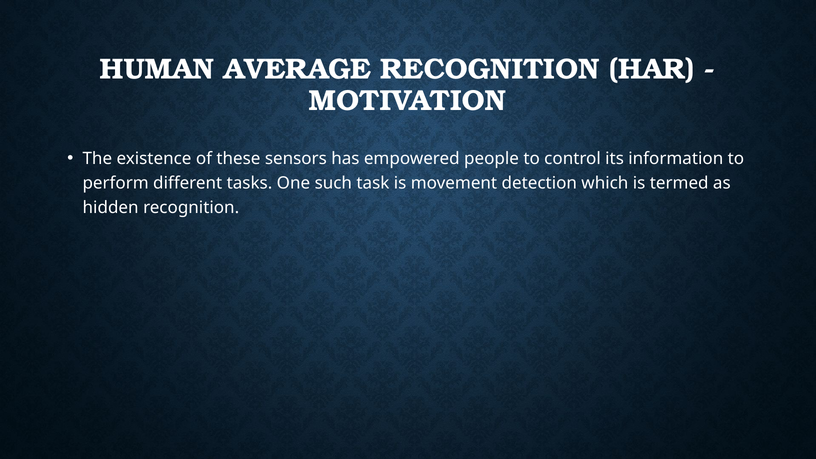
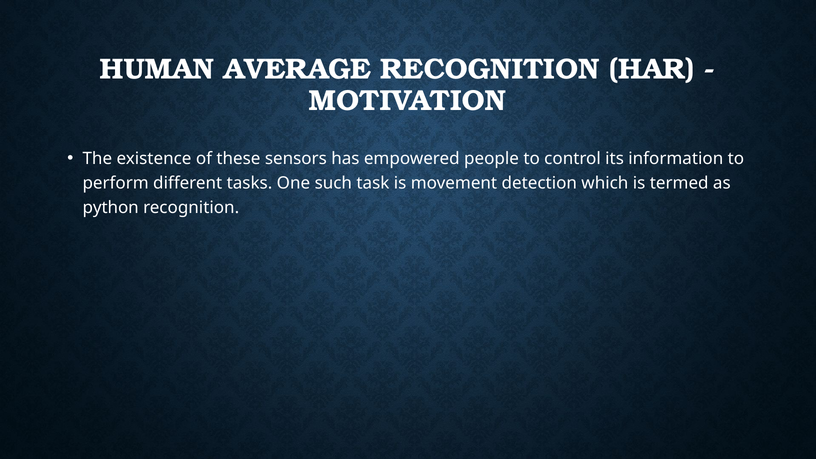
hidden: hidden -> python (111, 208)
